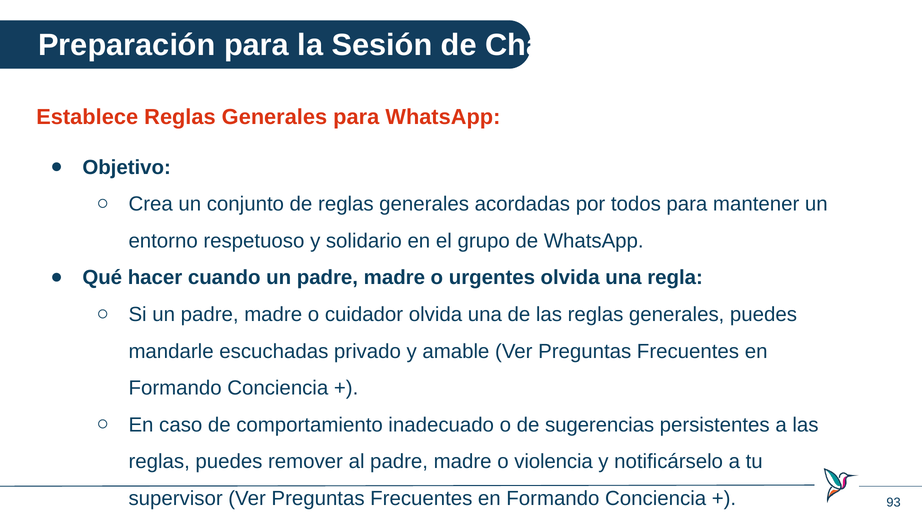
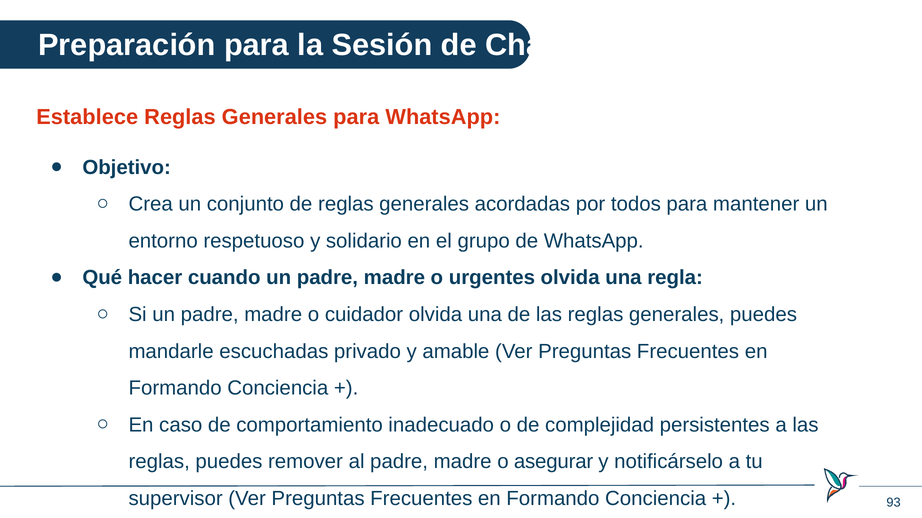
sugerencias: sugerencias -> complejidad (600, 425)
violencia: violencia -> asegurar (554, 462)
